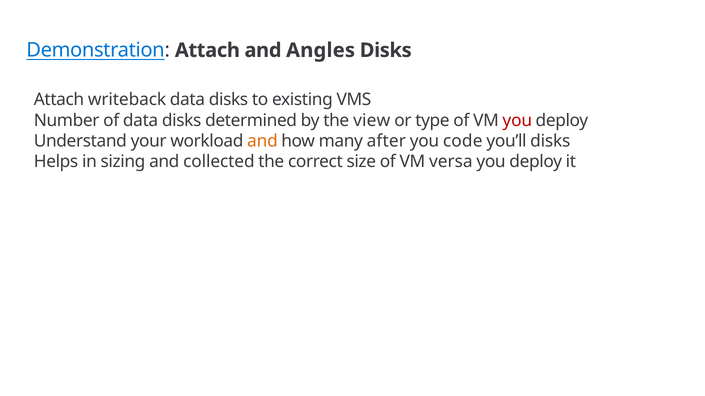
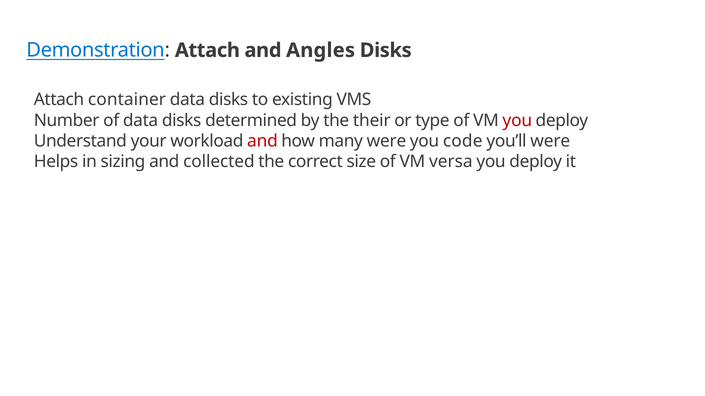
writeback: writeback -> container (127, 100)
view: view -> their (372, 120)
and colour: orange -> red (262, 141)
many after: after -> were (386, 141)
you’ll disks: disks -> were (550, 141)
